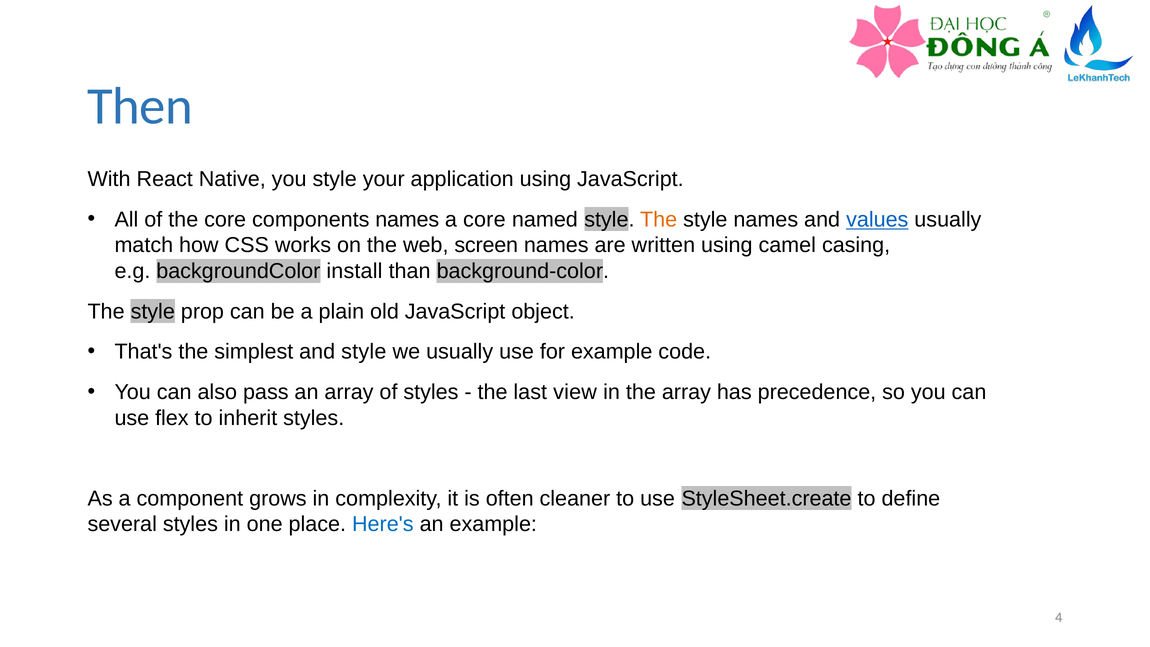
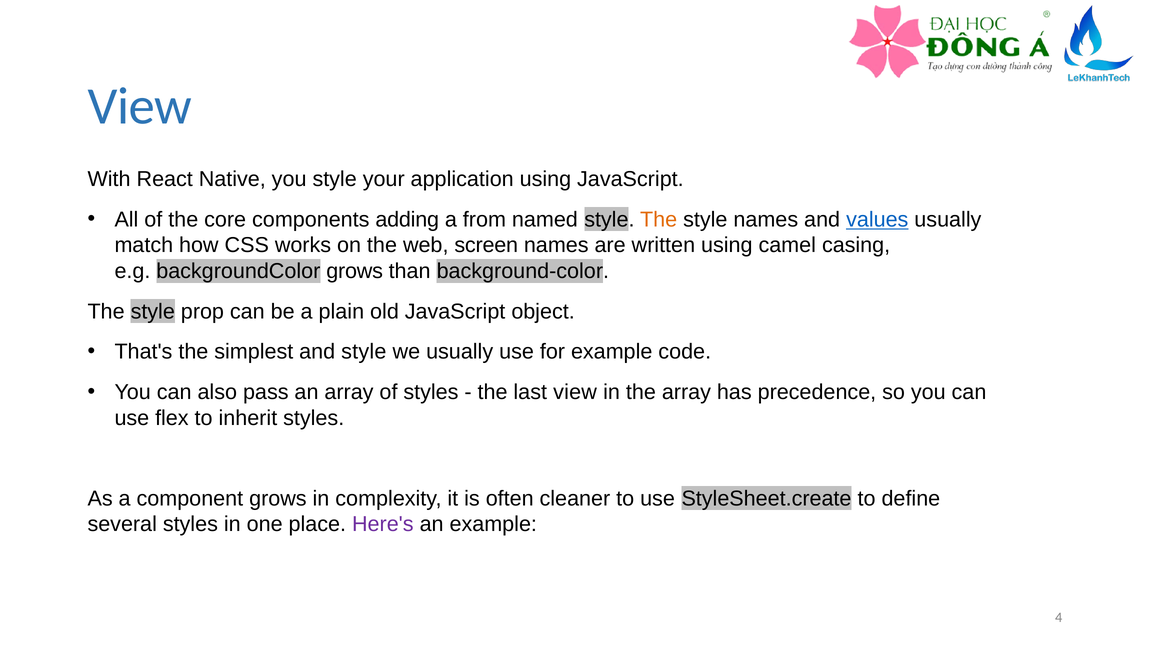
Then: Then -> View (140, 106)
components names: names -> adding (407, 219)
a core: core -> from (484, 219)
backgroundColor install: install -> grows (355, 271)
Here's colour: blue -> purple (383, 524)
